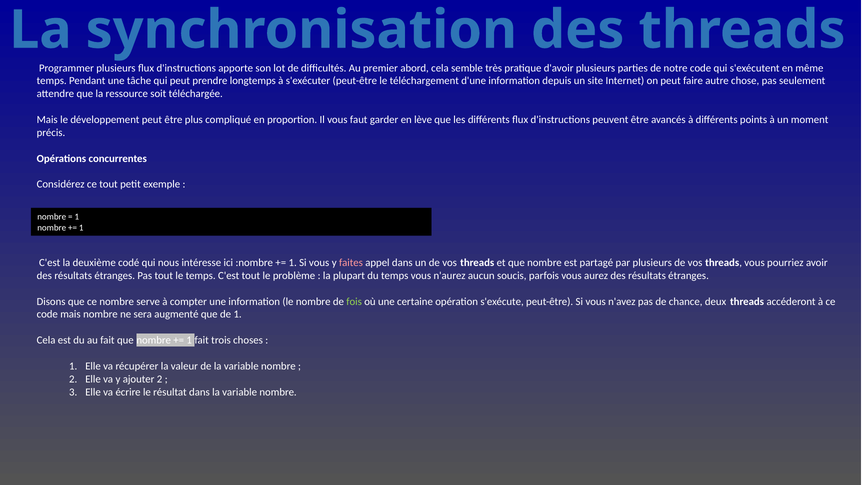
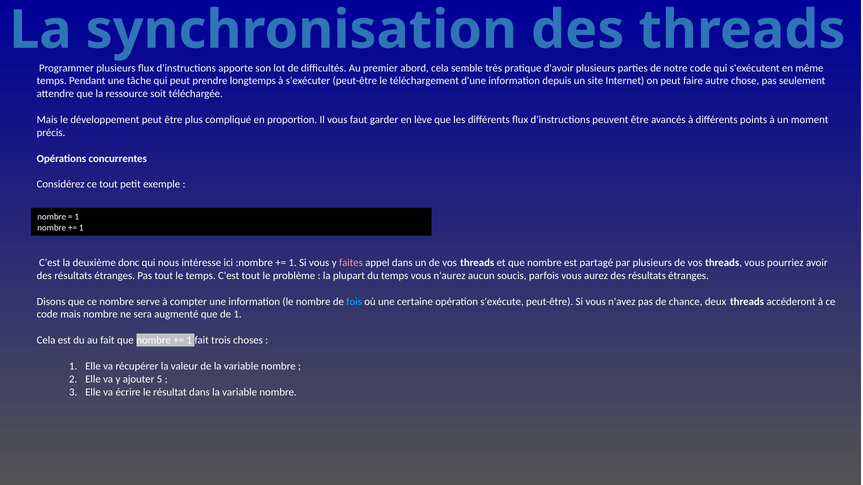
codé: codé -> donc (129, 263)
fois colour: light green -> light blue (354, 302)
ajouter 2: 2 -> 5 (160, 379)
